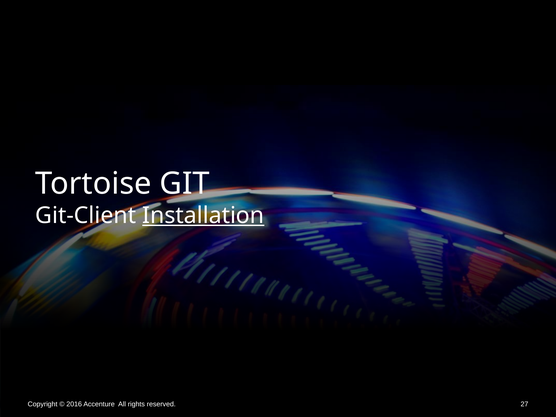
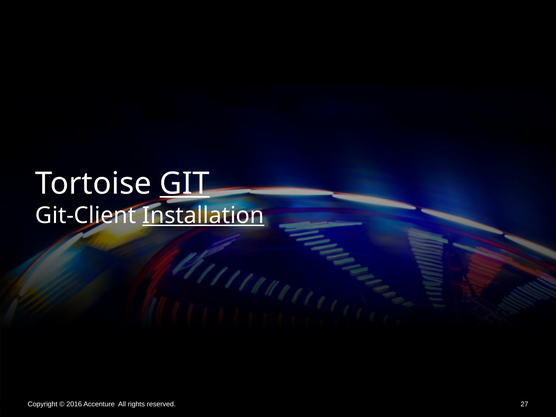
GIT underline: none -> present (185, 184)
